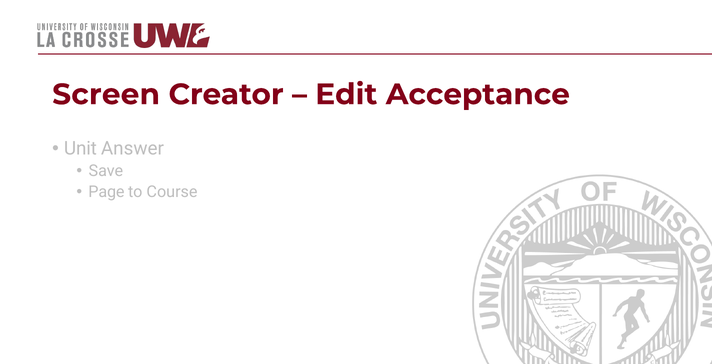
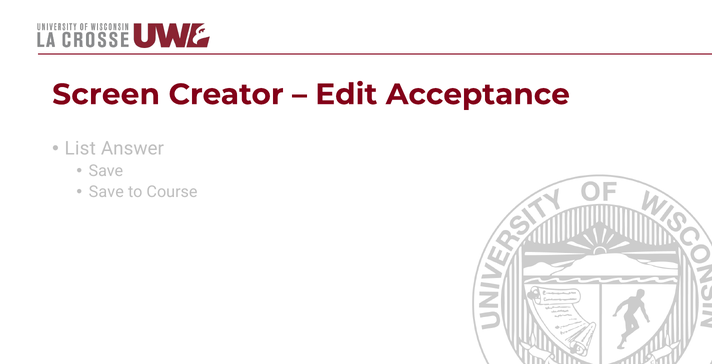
Unit: Unit -> List (80, 149)
Page: Page -> Save (106, 192)
